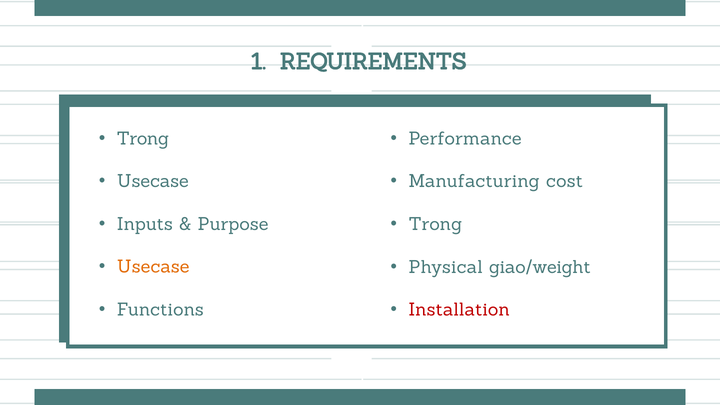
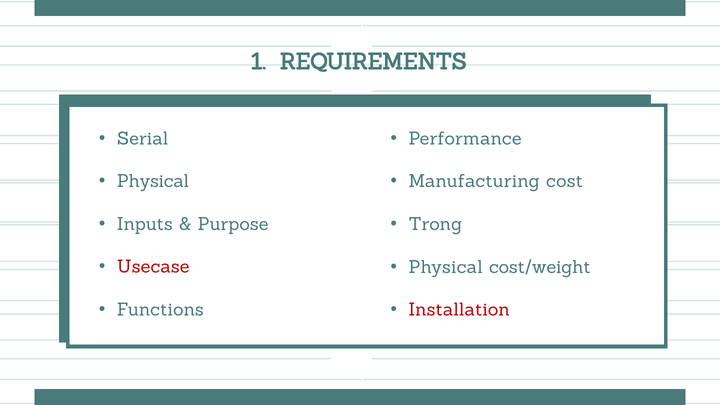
Trong: Trong -> Serial (143, 139)
Usecase: Usecase -> Physical (153, 181)
Usecase colour: orange -> red (153, 267)
giao/weight: giao/weight -> cost/weight (540, 267)
